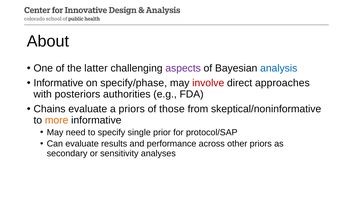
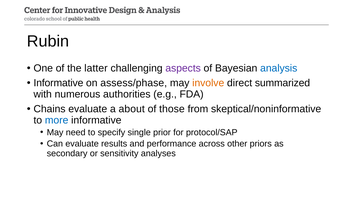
About: About -> Rubin (48, 41)
specify/phase: specify/phase -> assess/phase (134, 83)
involve colour: red -> orange (208, 83)
approaches: approaches -> summarized (282, 83)
posteriors: posteriors -> numerous (77, 94)
a priors: priors -> about (132, 109)
more colour: orange -> blue (57, 120)
